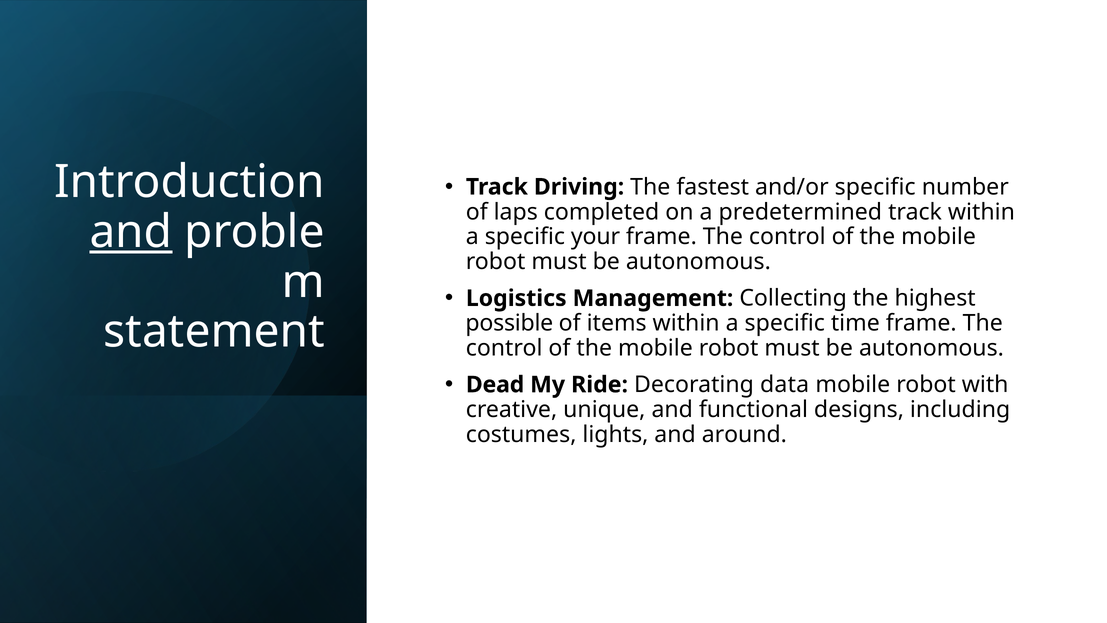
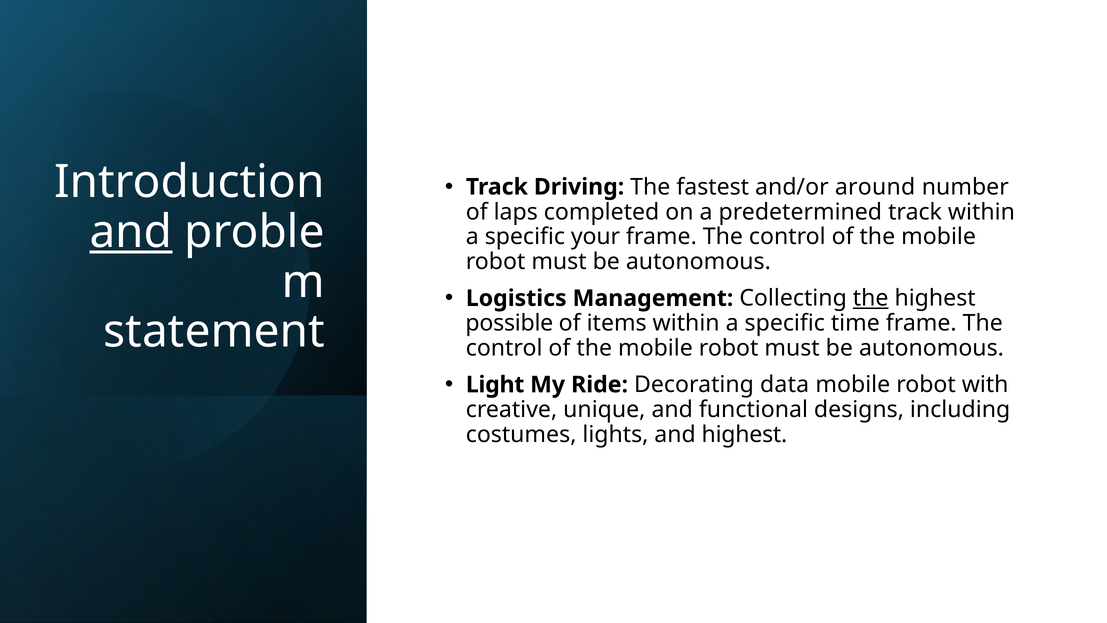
and/or specific: specific -> around (875, 187)
the underline: none -> present (871, 298)
Dead: Dead -> Light (495, 384)
and around: around -> highest (744, 434)
